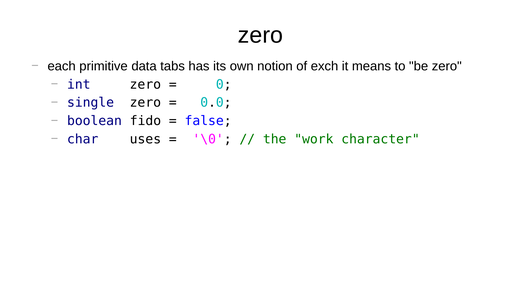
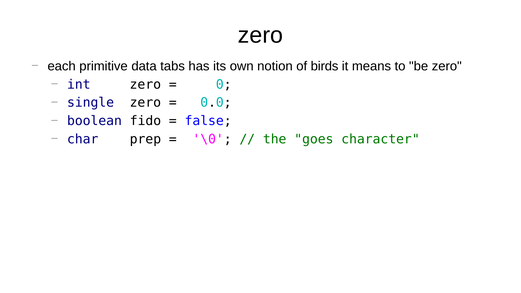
exch: exch -> birds (325, 66)
uses: uses -> prep (145, 139)
work: work -> goes (314, 139)
